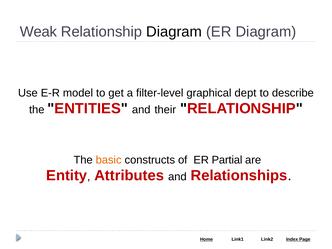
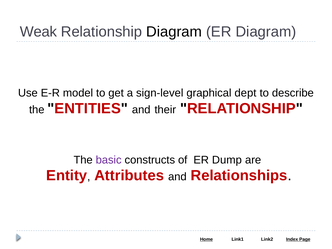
filter-level: filter-level -> sign-level (160, 93)
basic colour: orange -> purple (109, 160)
Partial: Partial -> Dump (227, 160)
